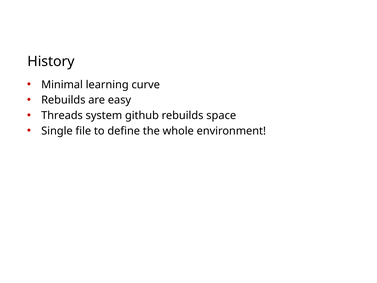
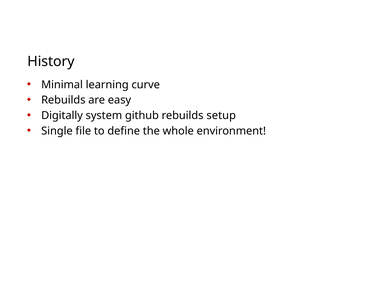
Threads: Threads -> Digitally (62, 115)
space: space -> setup (221, 115)
